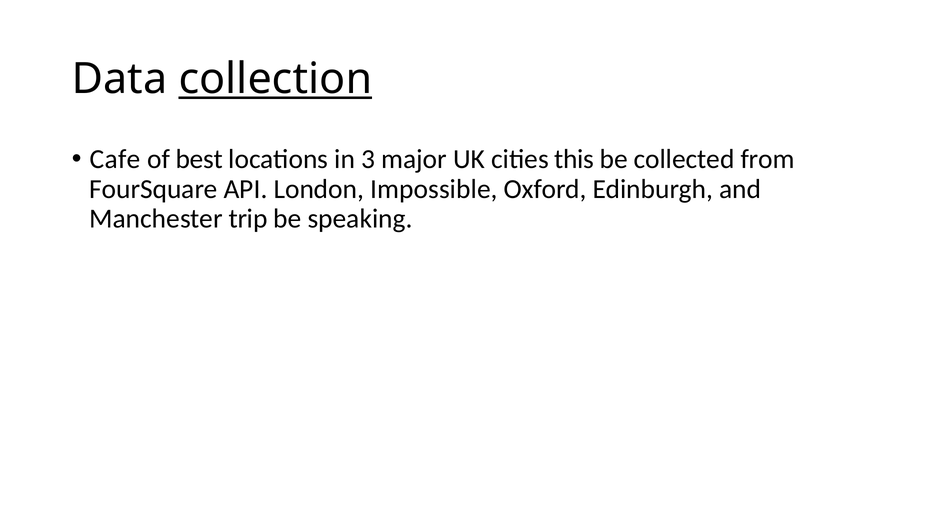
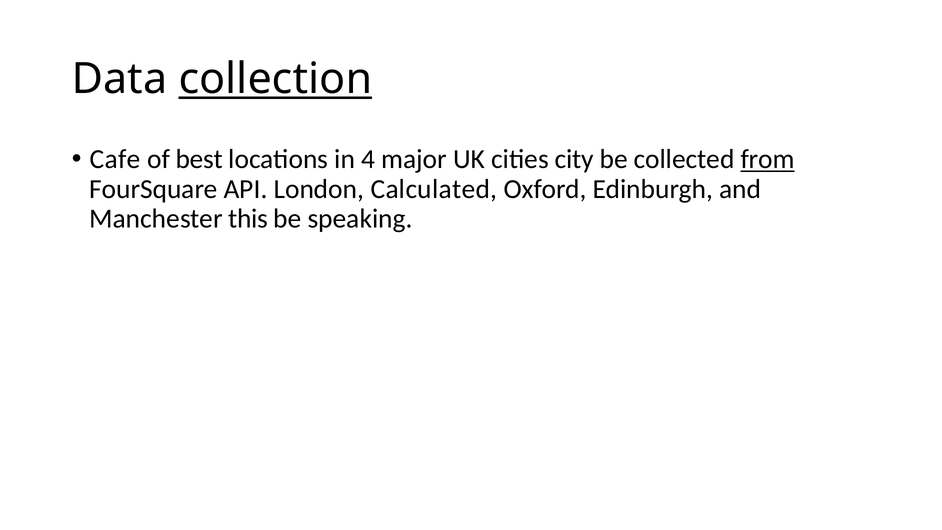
3: 3 -> 4 (368, 159)
this: this -> city (574, 159)
from underline: none -> present (768, 159)
Impossible: Impossible -> Calculated (434, 189)
trip: trip -> this (248, 219)
